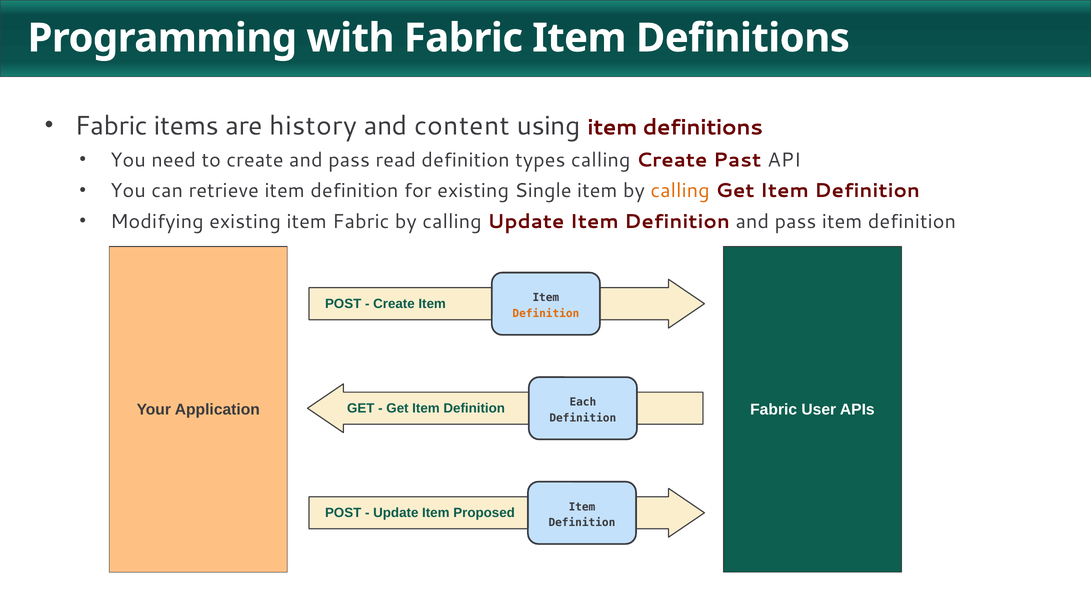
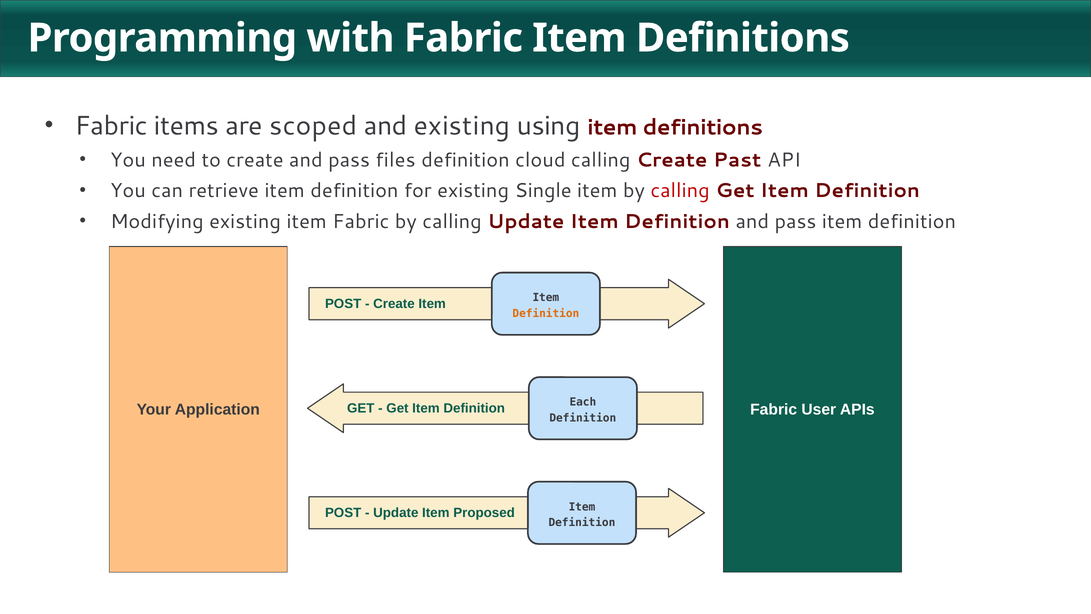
history: history -> scoped (313, 126)
and content: content -> existing (462, 126)
read: read -> files (396, 160)
types: types -> cloud (540, 160)
calling colour: orange -> red (680, 191)
